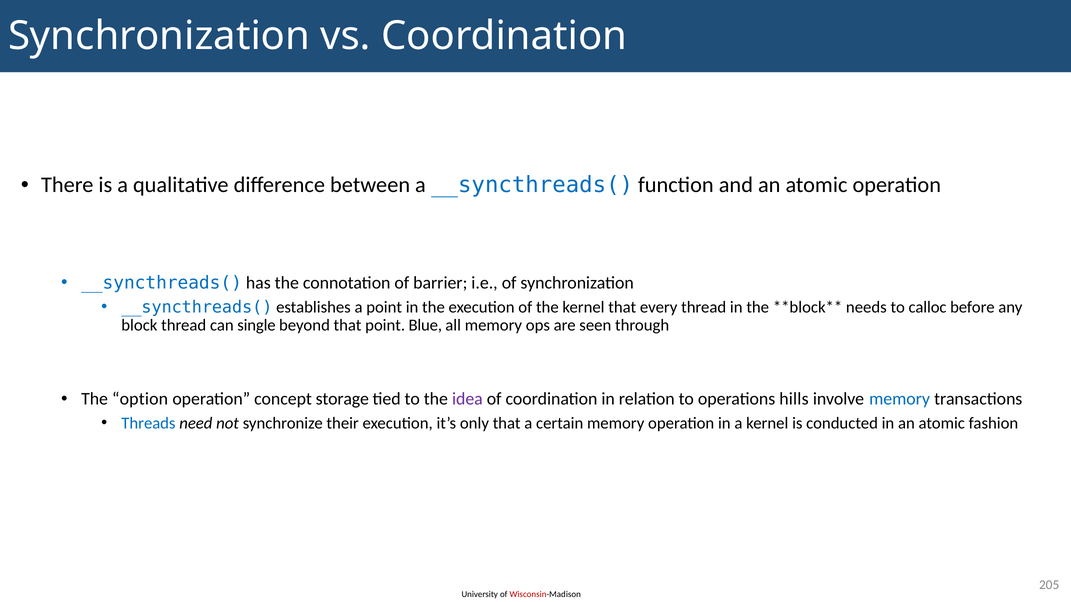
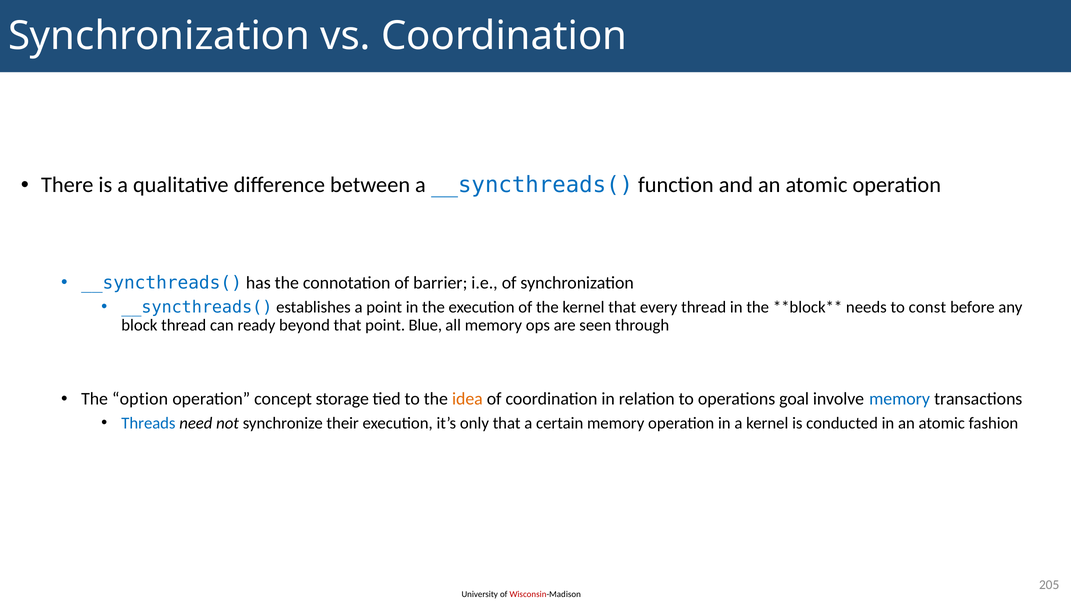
calloc: calloc -> const (927, 307)
single: single -> ready (256, 325)
idea colour: purple -> orange (467, 399)
hills: hills -> goal (794, 399)
